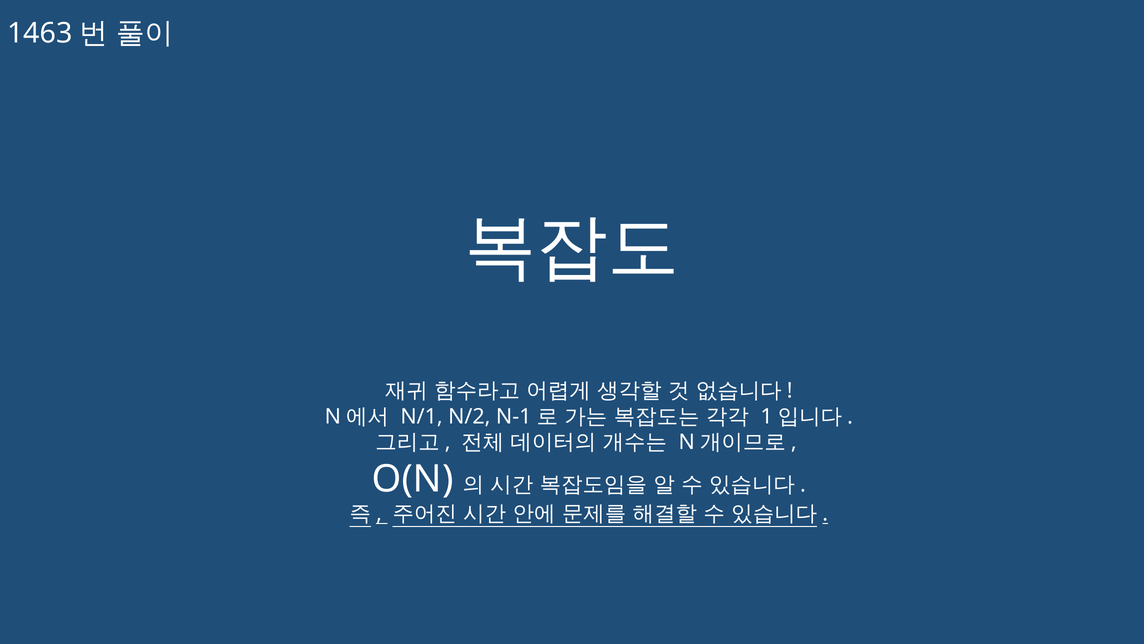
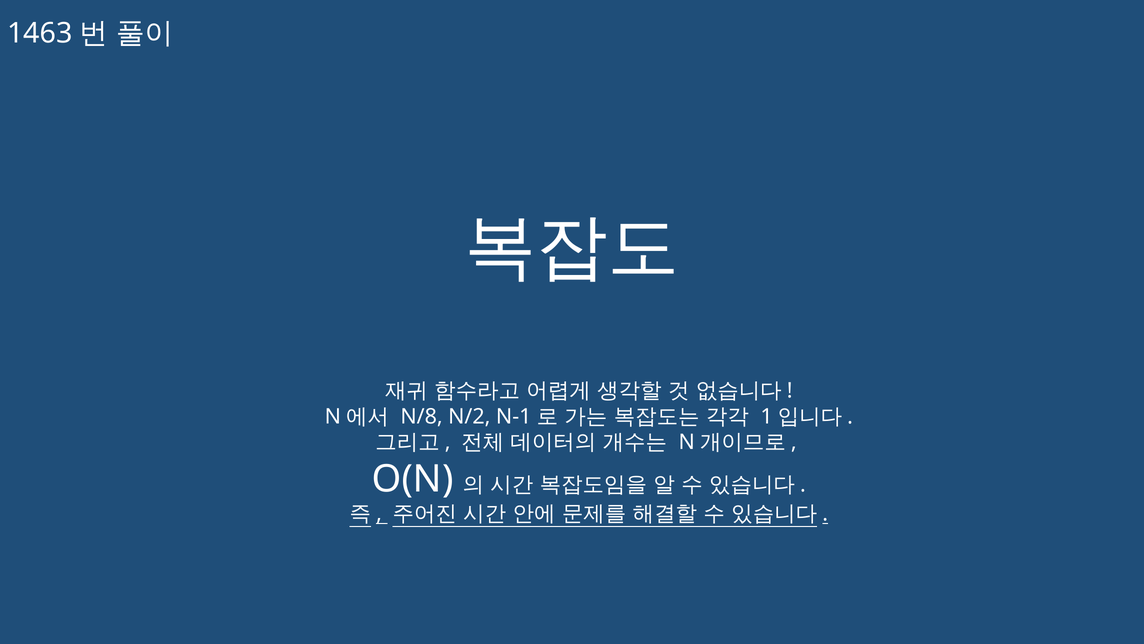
N/1: N/1 -> N/8 (422, 416)
